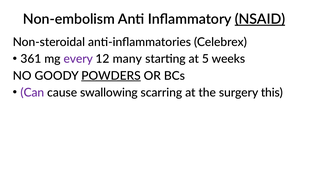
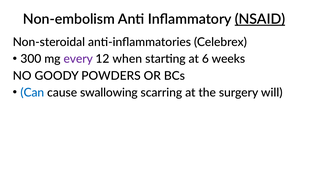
361: 361 -> 300 (31, 59)
many: many -> when (127, 59)
5: 5 -> 6 (205, 59)
POWDERS underline: present -> none (111, 76)
Can colour: purple -> blue (32, 93)
this: this -> will (272, 93)
